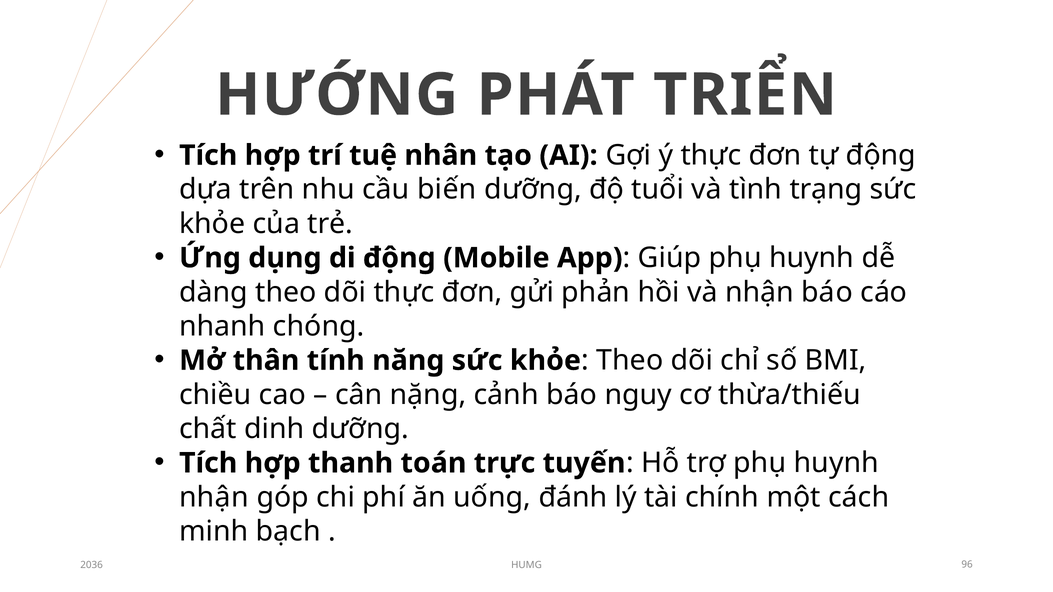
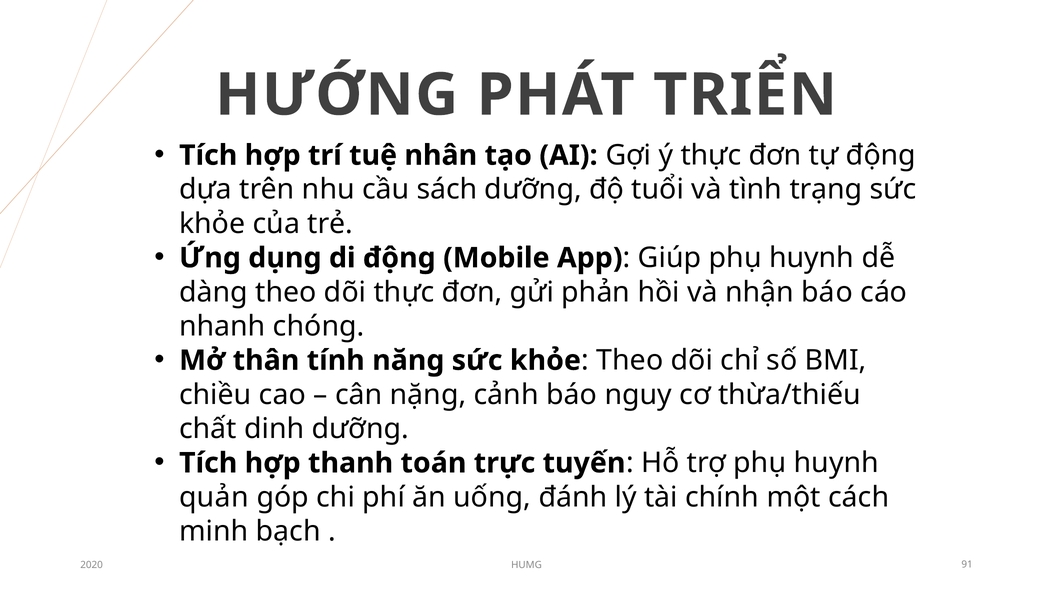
biến: biến -> sách (447, 190)
nhận: nhận -> quản (214, 497)
2036: 2036 -> 2020 (92, 565)
96: 96 -> 91 (967, 565)
